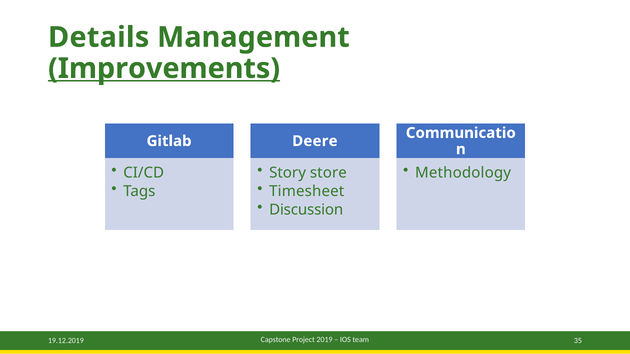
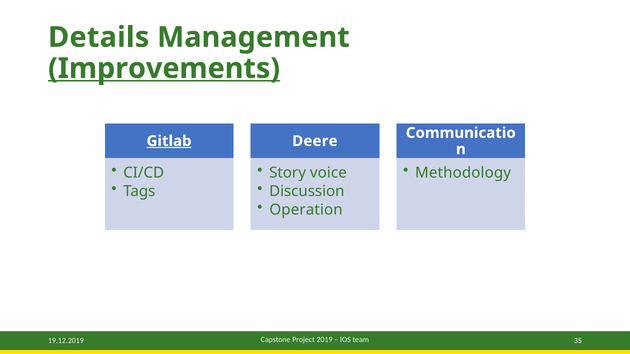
Gitlab underline: none -> present (169, 141)
store: store -> voice (328, 173)
Timesheet: Timesheet -> Discussion (307, 191)
Discussion: Discussion -> Operation (306, 210)
